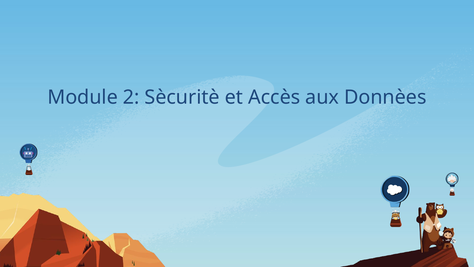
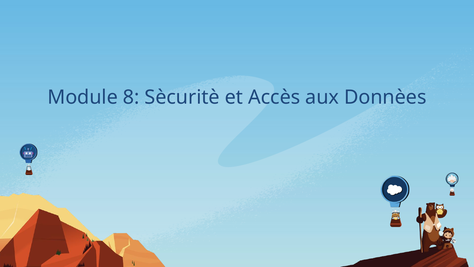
2: 2 -> 8 (131, 97)
